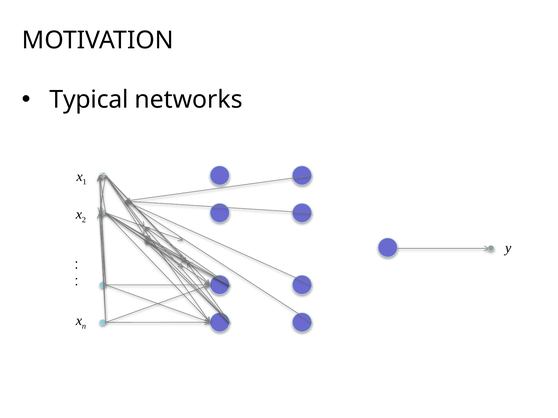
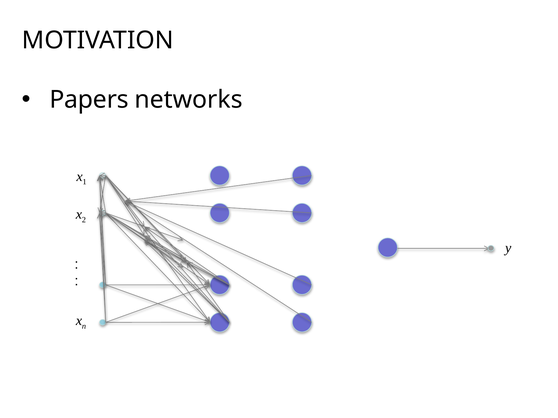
Typical: Typical -> Papers (89, 100)
